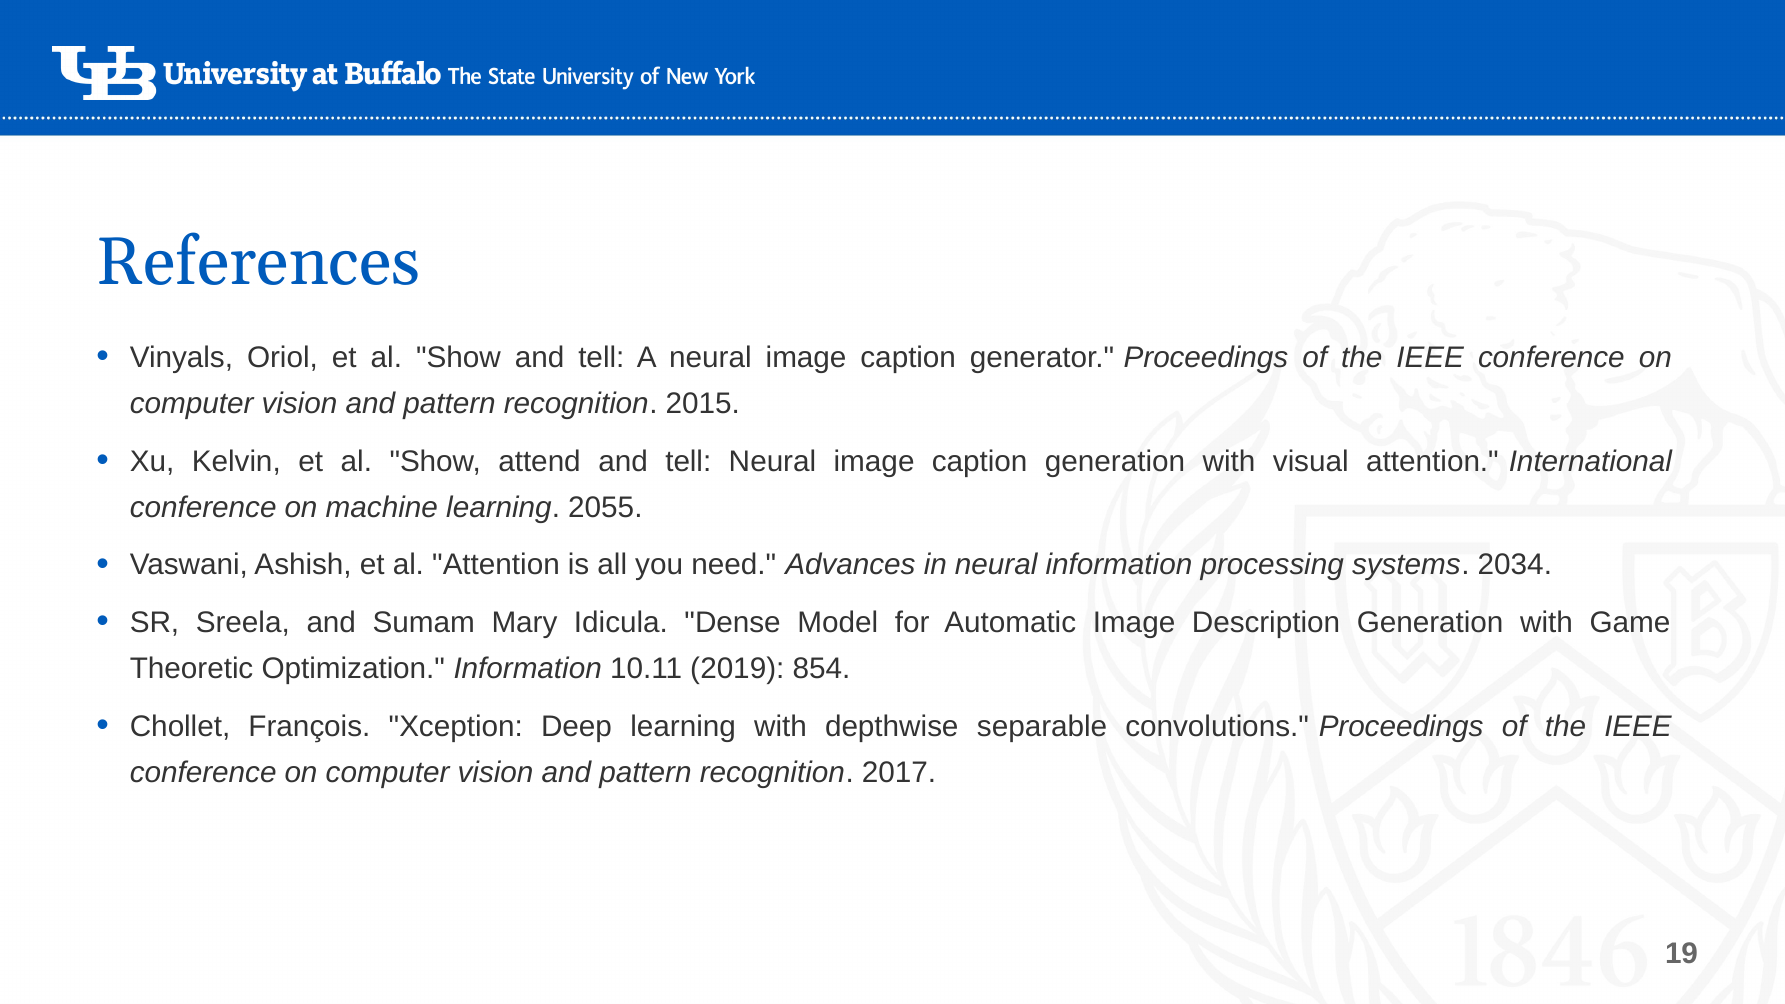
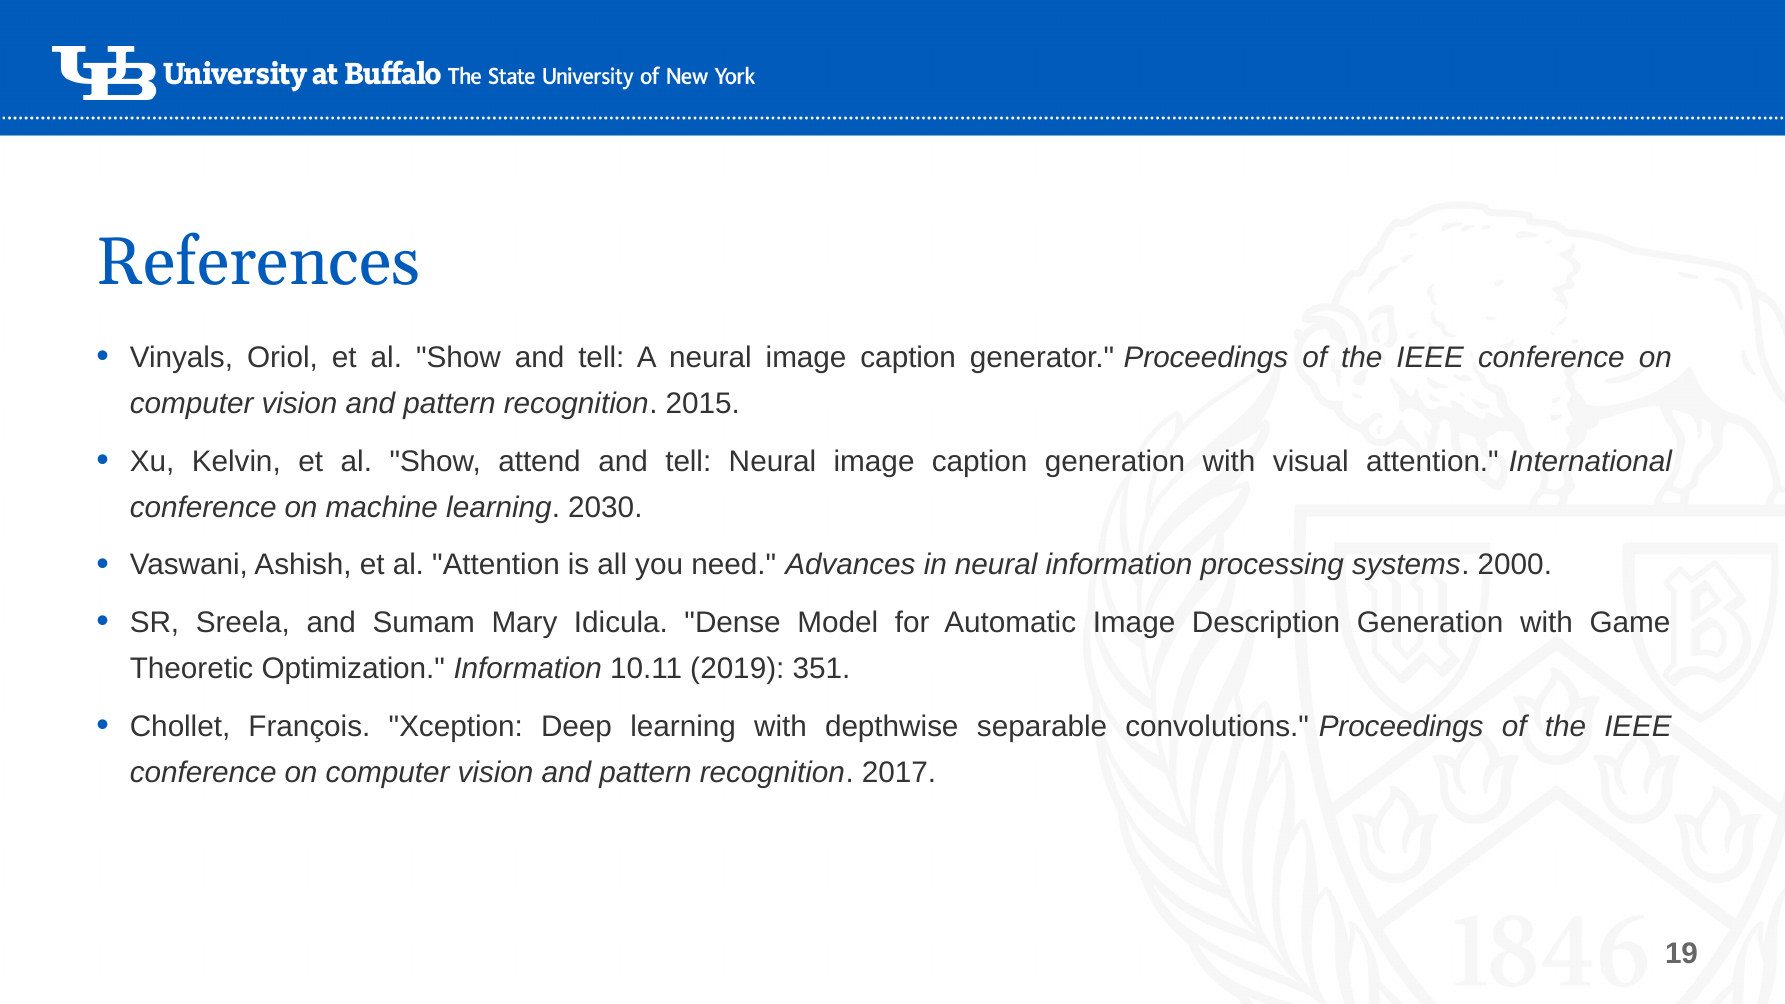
2055: 2055 -> 2030 (605, 508)
2034: 2034 -> 2000 (1515, 565)
854: 854 -> 351 (821, 669)
